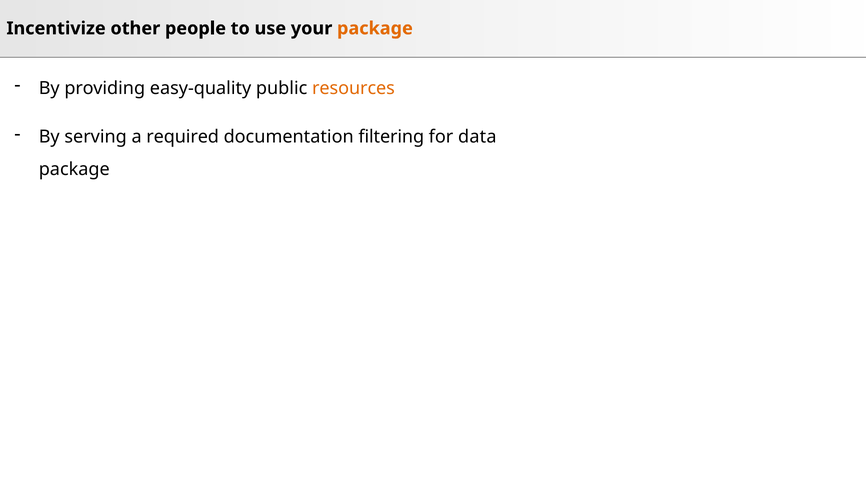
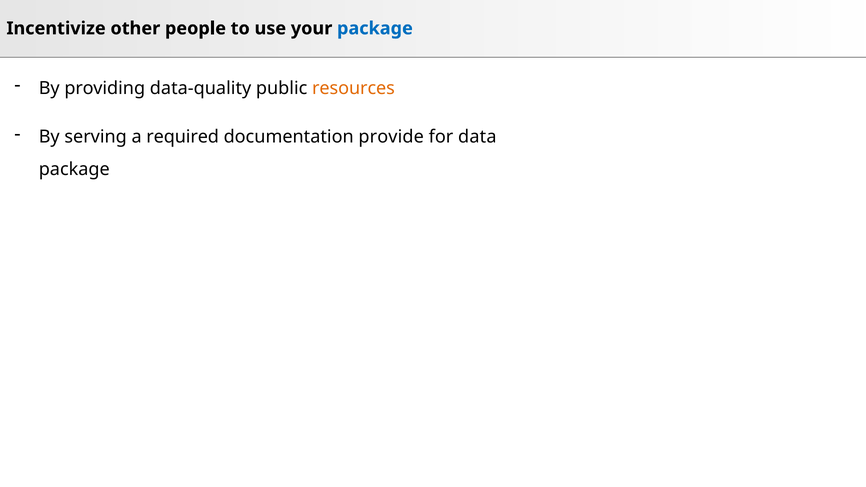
package colour: orange -> blue (375, 28)
easy-quality: easy-quality -> data-quality (201, 88)
filtering: filtering -> provide (391, 137)
